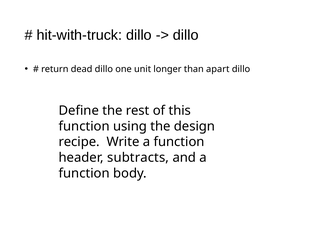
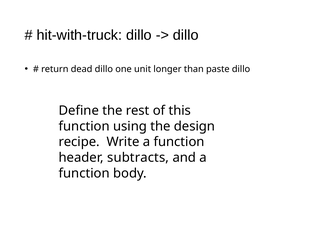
apart: apart -> paste (218, 69)
